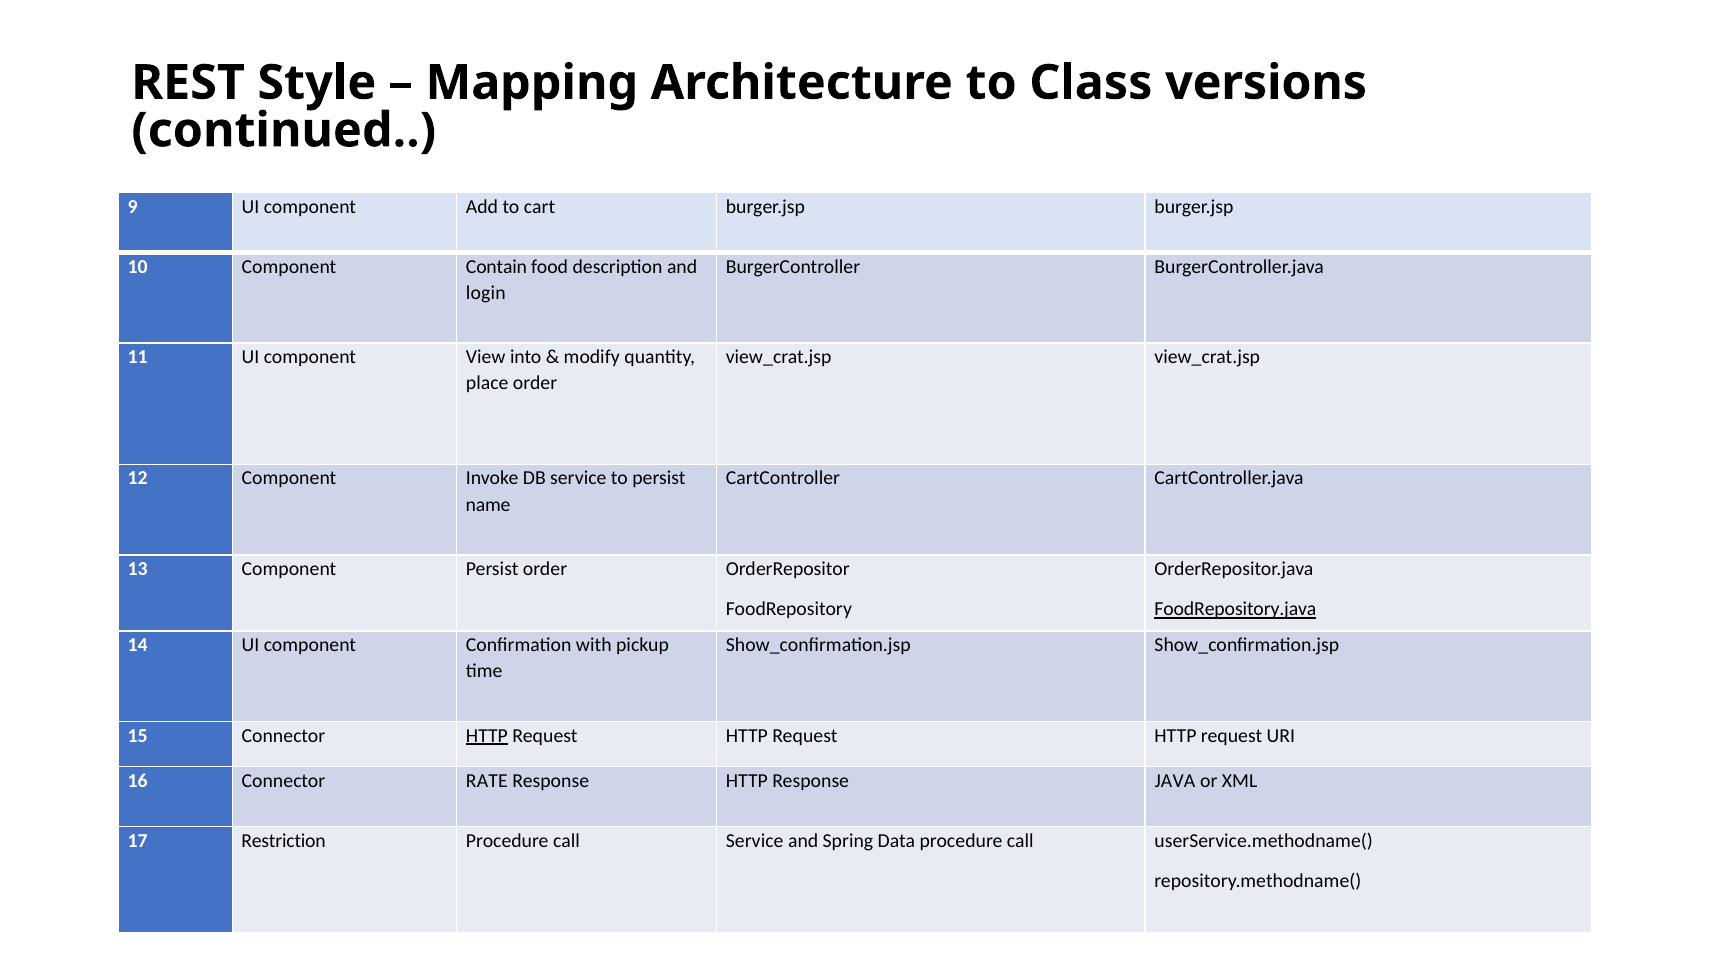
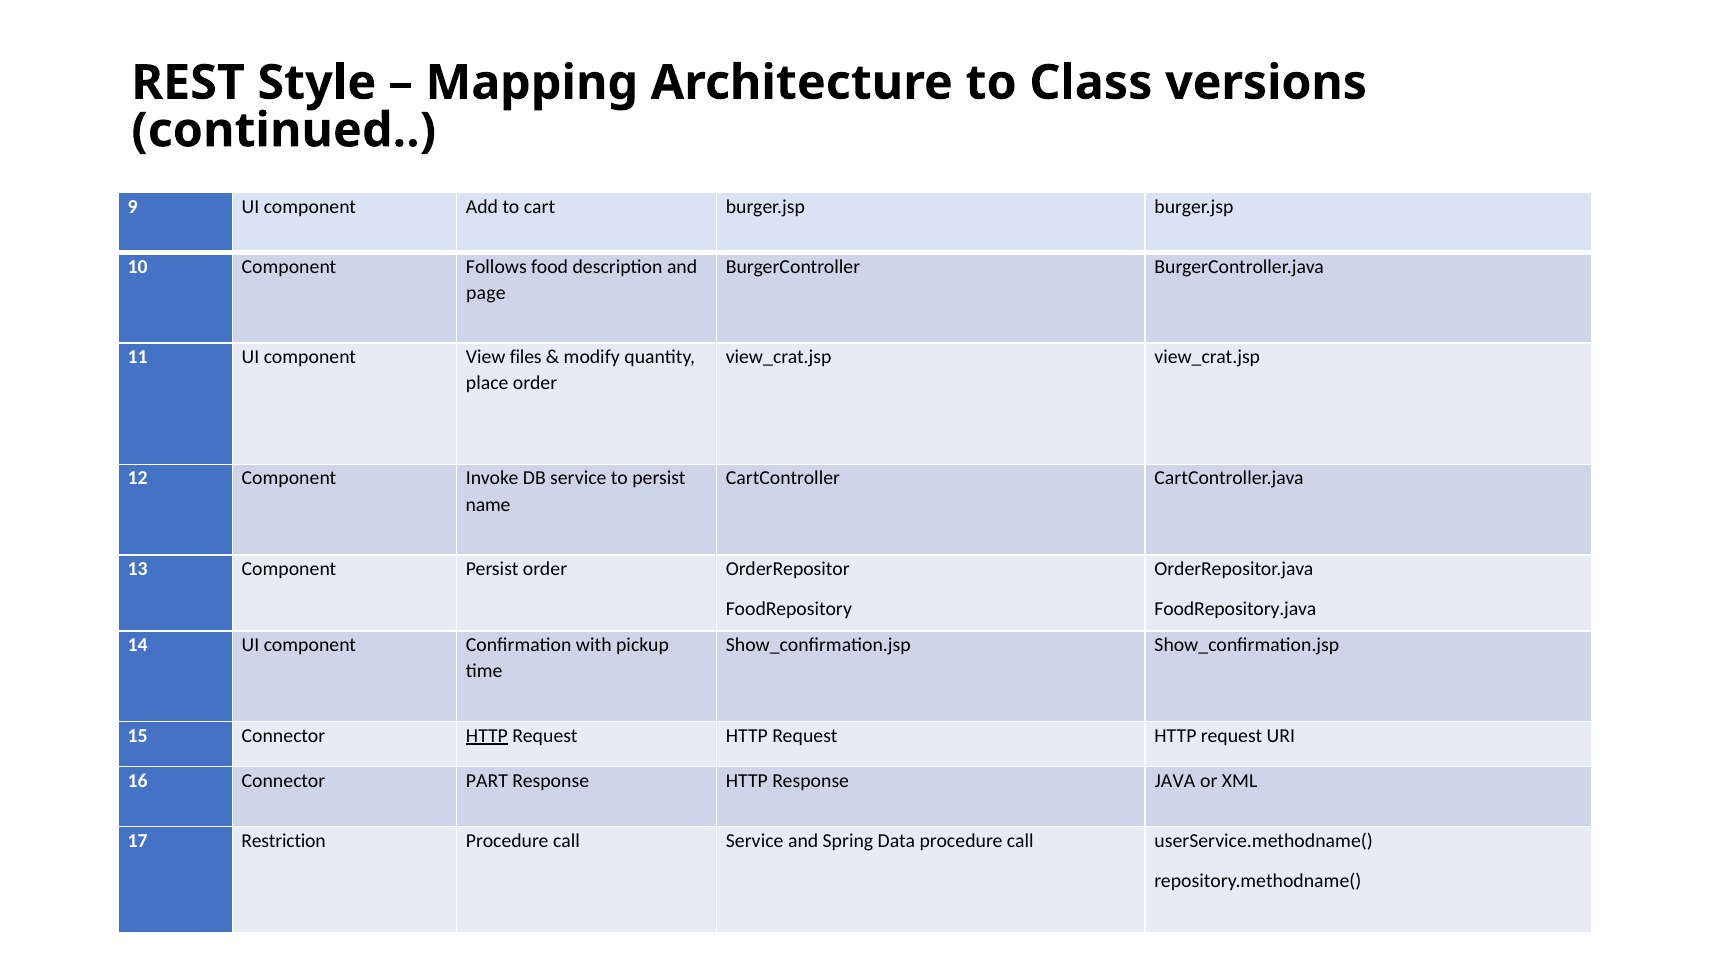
Contain: Contain -> Follows (496, 267)
login: login -> page (486, 293)
into: into -> files (526, 357)
FoodRepository.java underline: present -> none (1235, 610)
RATE: RATE -> PART (487, 781)
